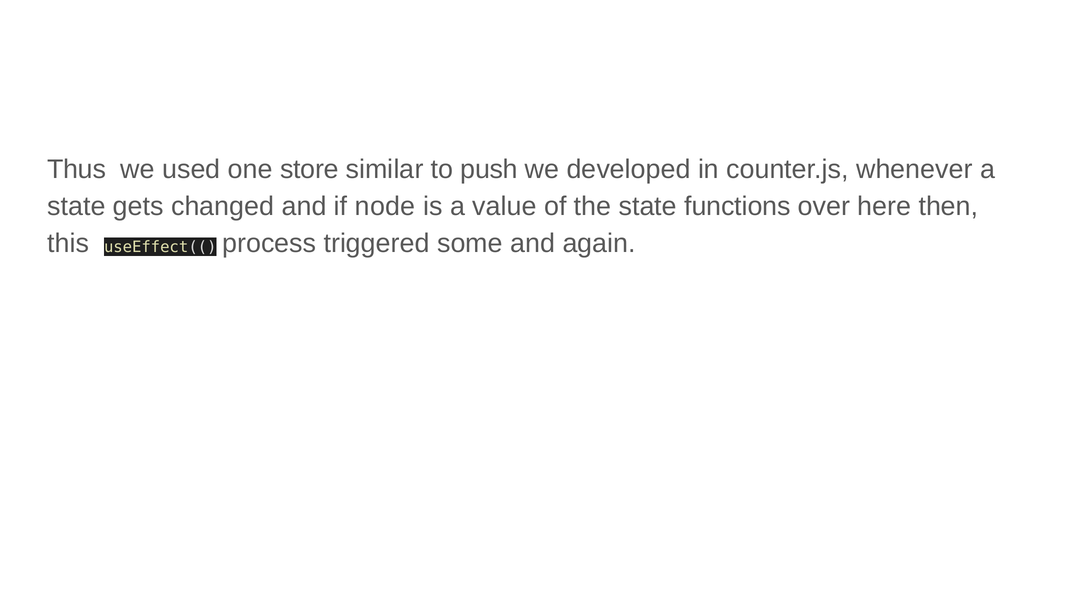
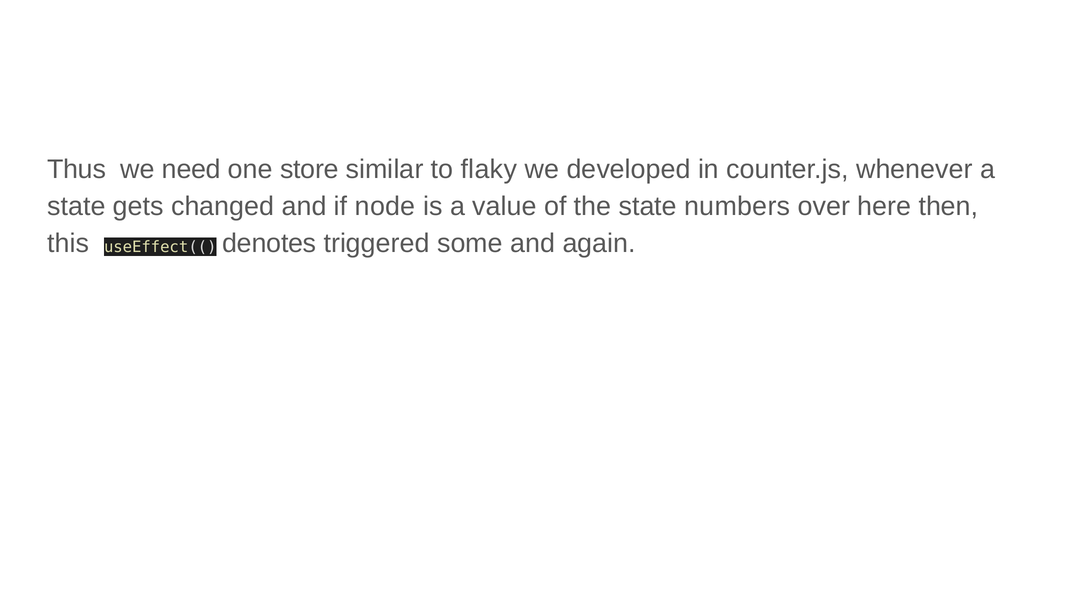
used: used -> need (191, 169)
push: push -> flaky (489, 169)
functions: functions -> numbers (737, 206)
process: process -> denotes (269, 243)
